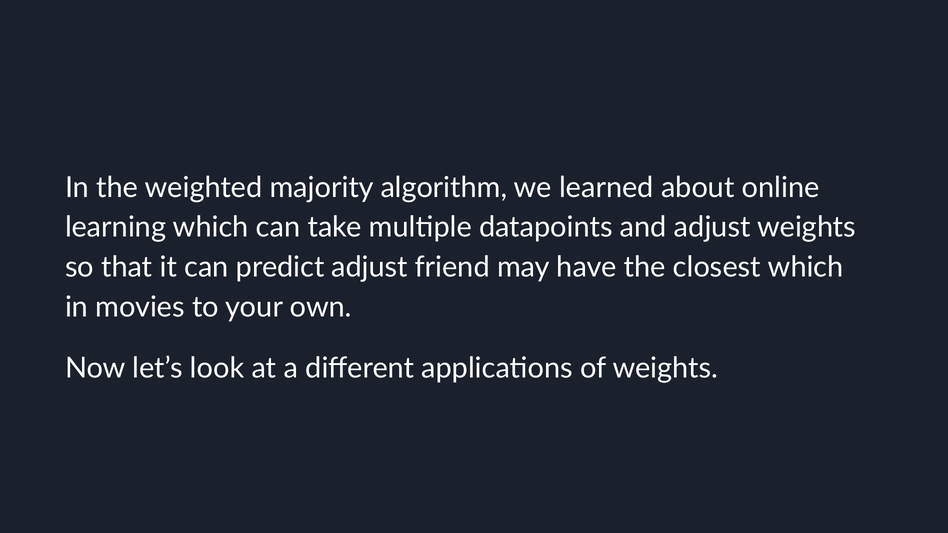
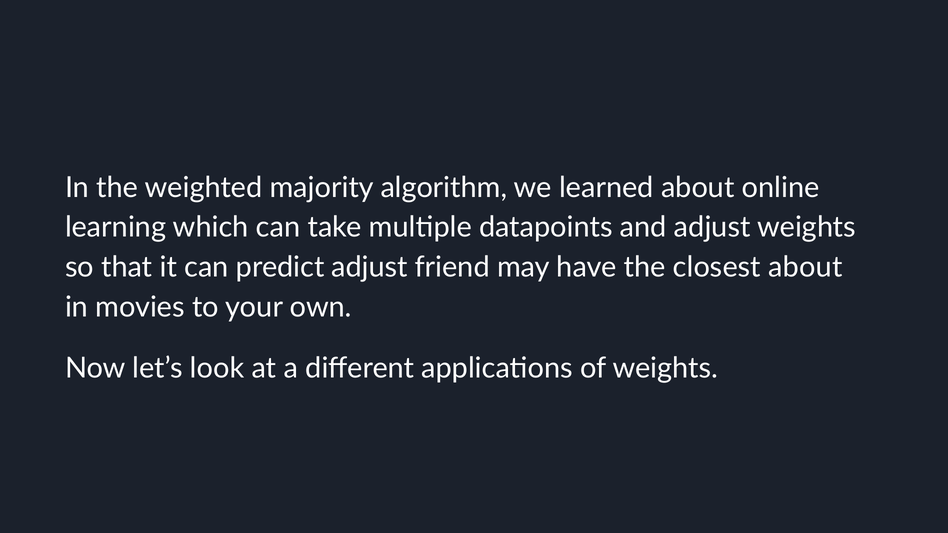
closest which: which -> about (805, 267)
